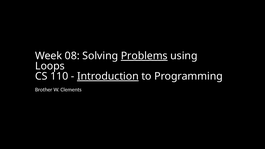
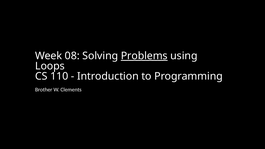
Introduction underline: present -> none (108, 76)
